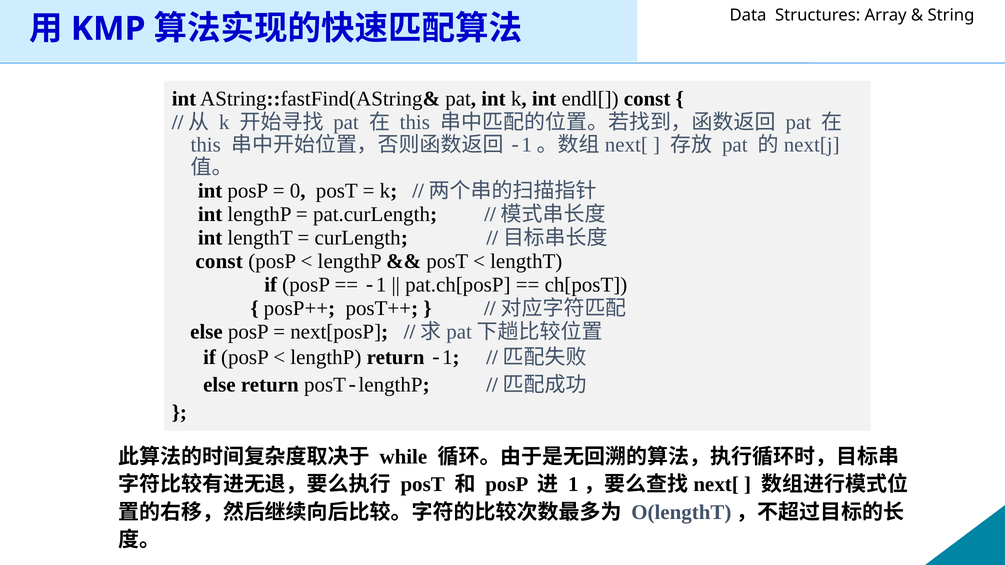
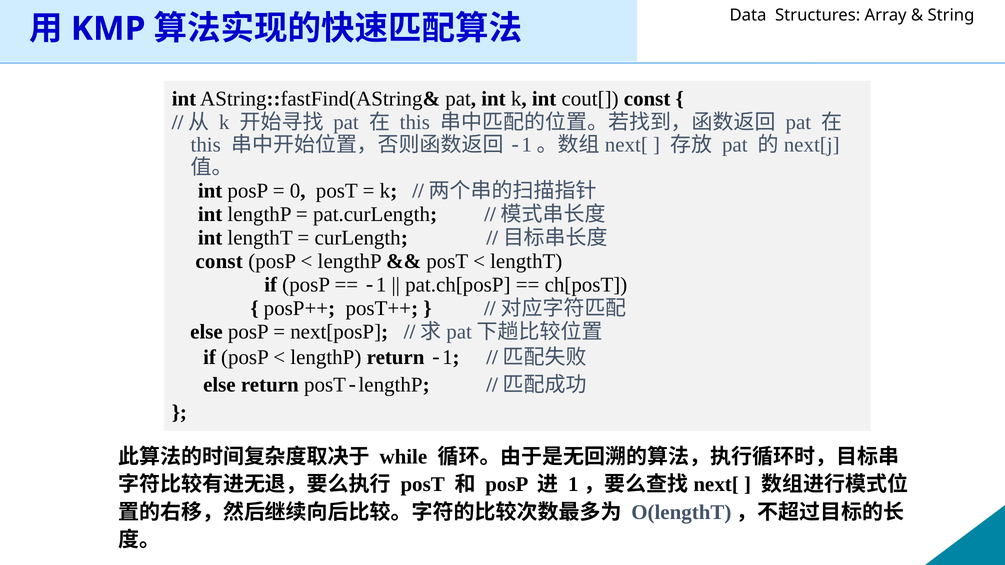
endl[: endl[ -> cout[ (590, 99)
